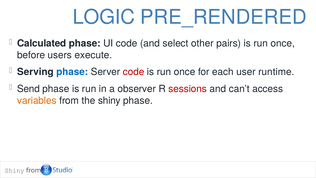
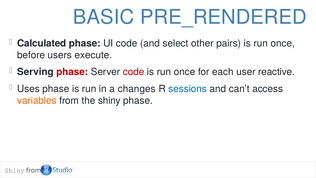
LOGIC: LOGIC -> BASIC (104, 17)
phase colour: blue -> red (72, 72)
runtime: runtime -> reactive (276, 72)
Send: Send -> Uses (28, 89)
observer: observer -> changes (137, 89)
sessions colour: red -> blue (188, 89)
